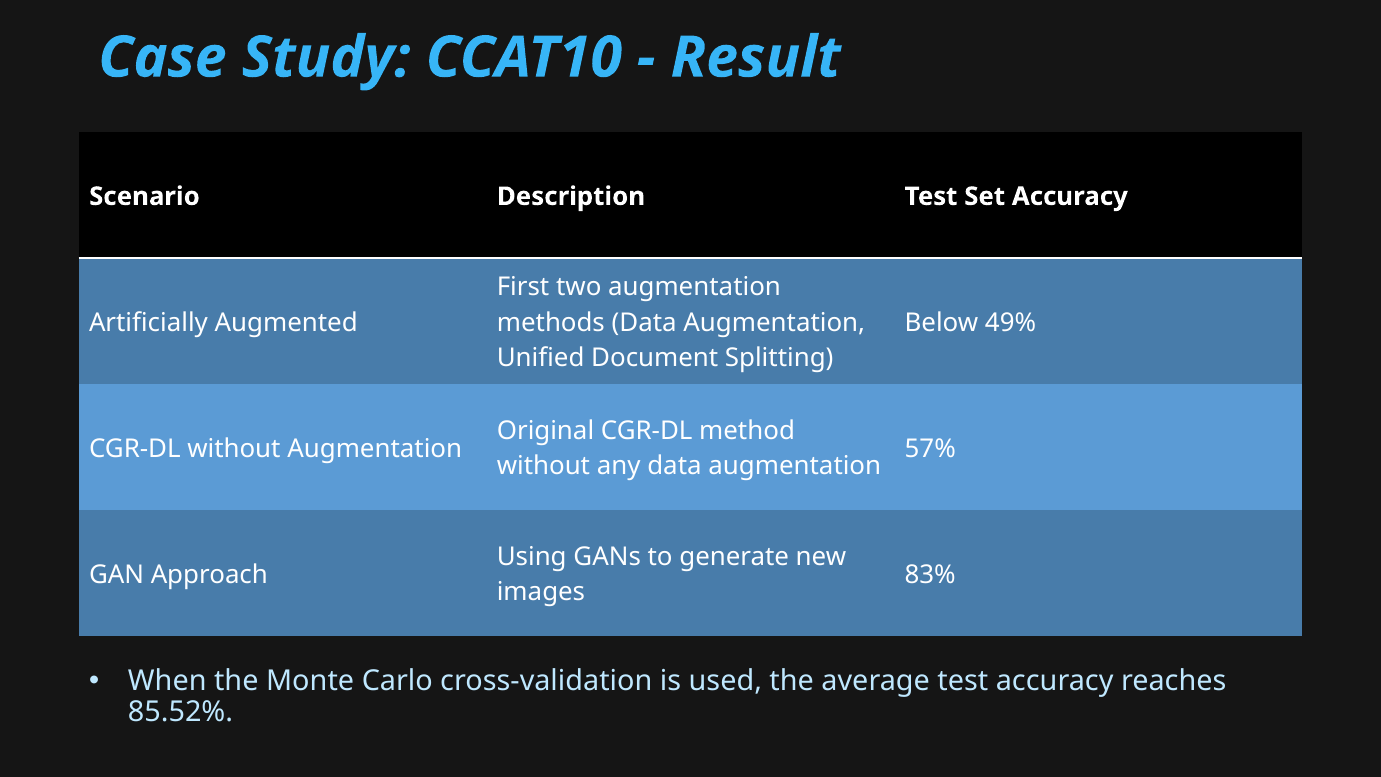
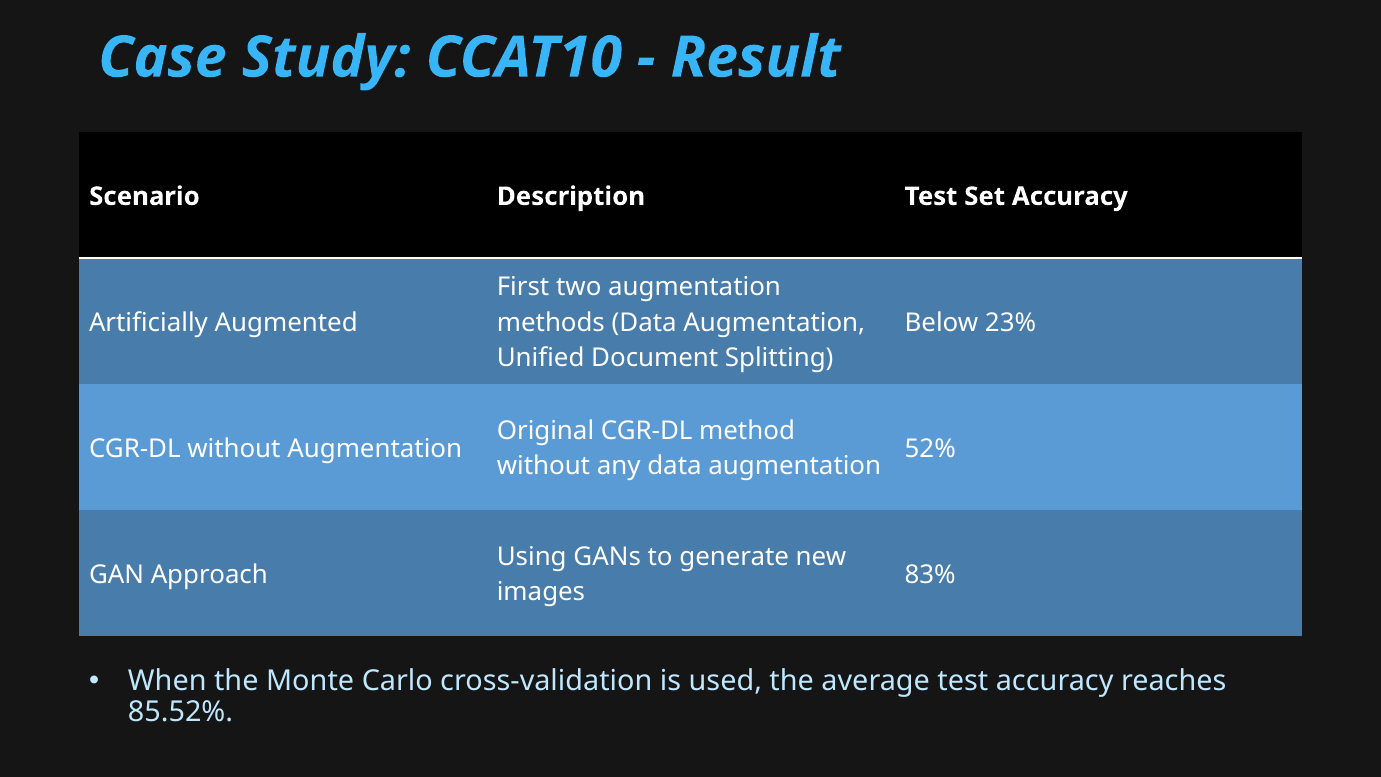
49%: 49% -> 23% (1011, 322)
57%: 57% -> 52% (930, 448)
